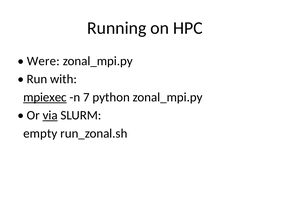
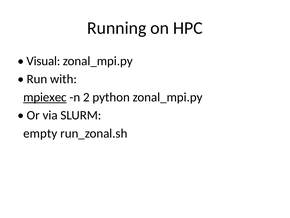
Were: Were -> Visual (43, 61)
7: 7 -> 2 (86, 97)
via underline: present -> none (50, 115)
